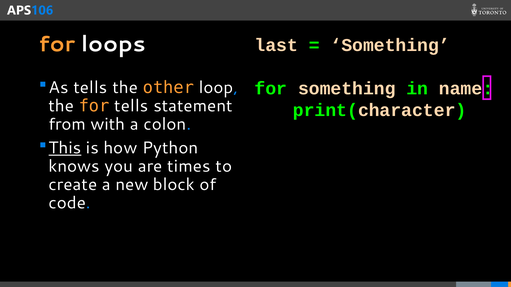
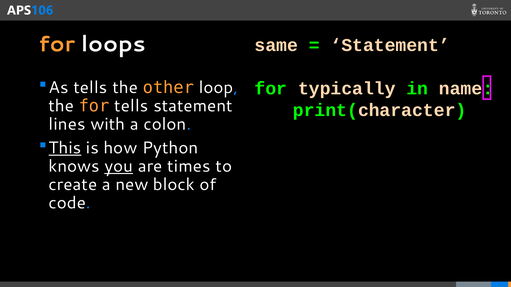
last: last -> same (276, 45)
Something: Something -> Statement (390, 45)
for something: something -> typically (347, 89)
from: from -> lines (67, 124)
you underline: none -> present (119, 166)
